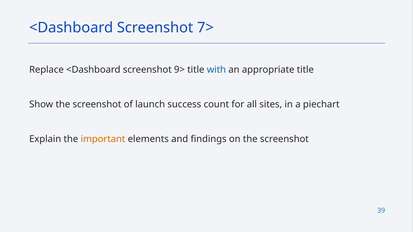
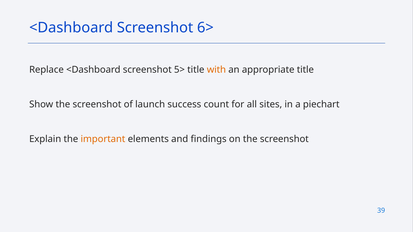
7>: 7> -> 6> (205, 28)
9>: 9> -> 5> (179, 70)
with colour: blue -> orange (216, 70)
